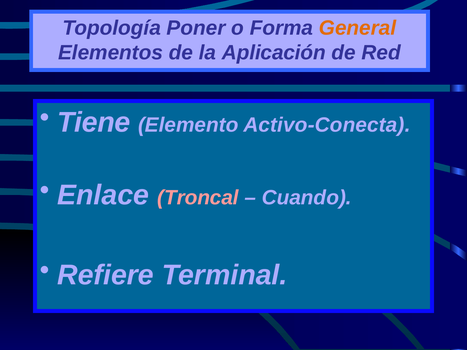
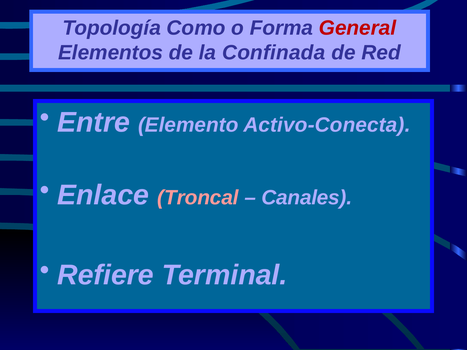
Poner: Poner -> Como (196, 28)
General colour: orange -> red (358, 28)
Aplicación: Aplicación -> Confinada (274, 53)
Tiene: Tiene -> Entre (94, 123)
Cuando: Cuando -> Canales (307, 198)
